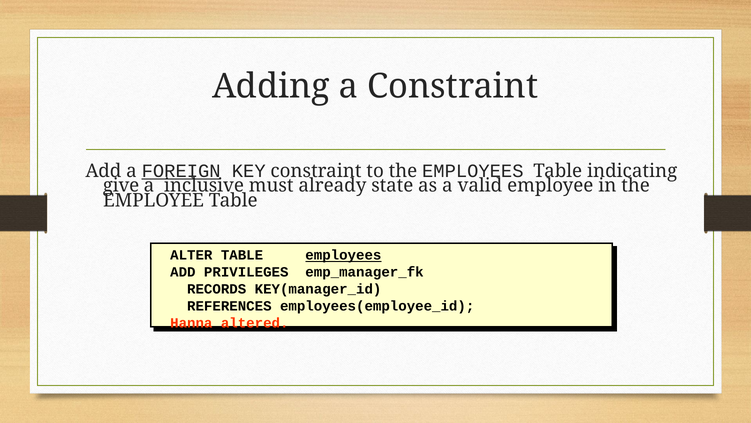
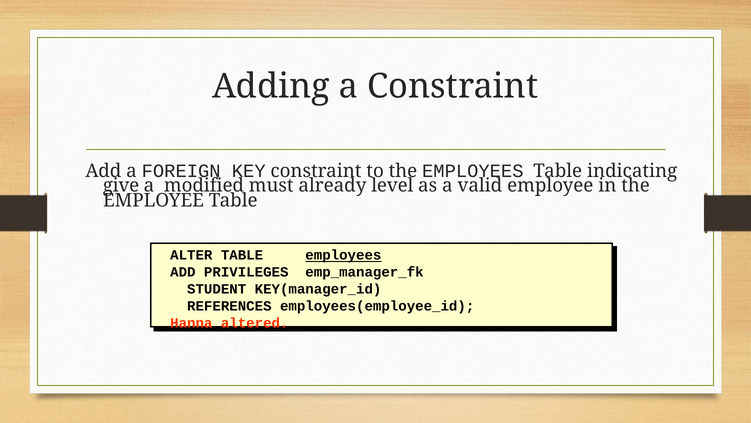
FOREIGN underline: present -> none (181, 171)
inclusive: inclusive -> modified (204, 185)
state: state -> level (392, 185)
RECORDS: RECORDS -> STUDENT (217, 289)
